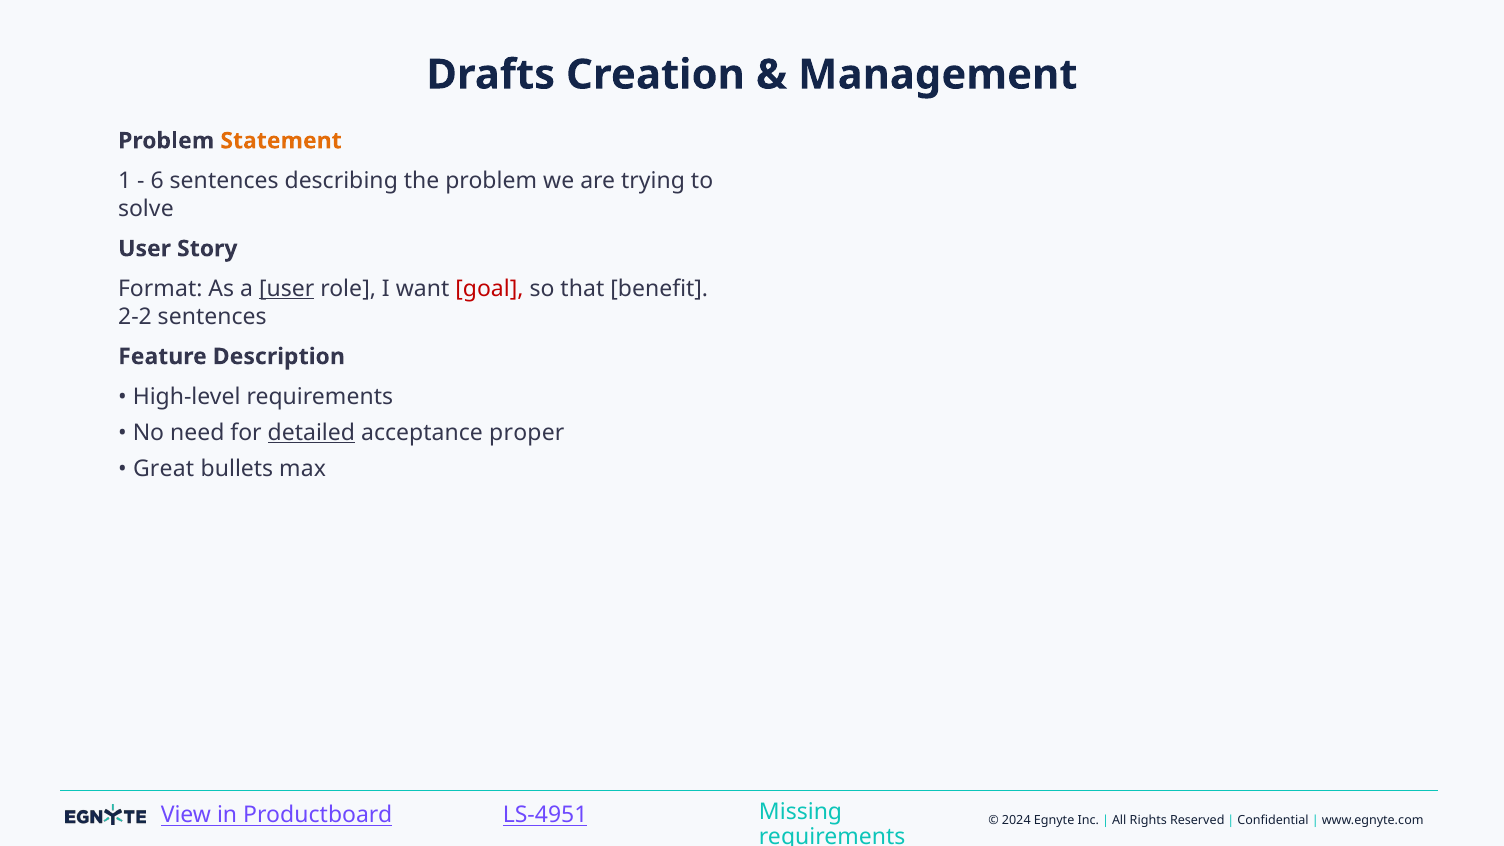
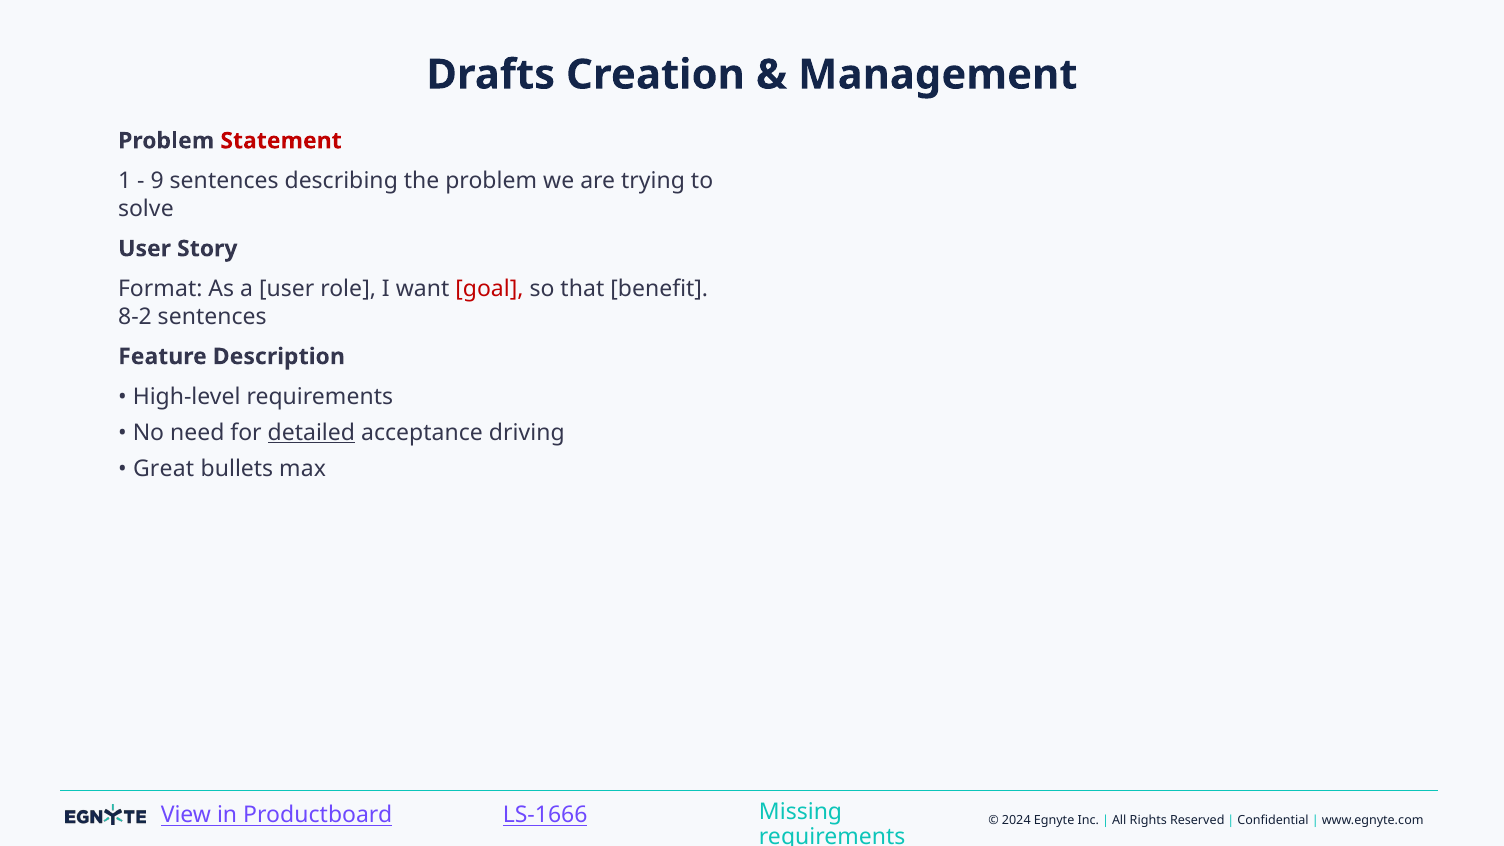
Statement colour: orange -> red (281, 141)
6: 6 -> 9 (157, 181)
user underline: present -> none (287, 289)
2-2: 2-2 -> 8-2 (135, 316)
proper: proper -> driving (527, 433)
LS-4951: LS-4951 -> LS-1666 (545, 815)
